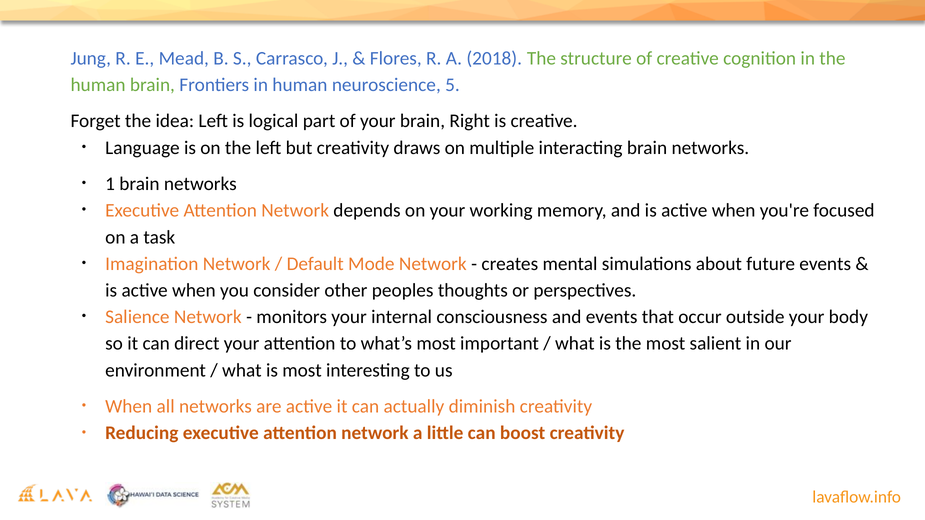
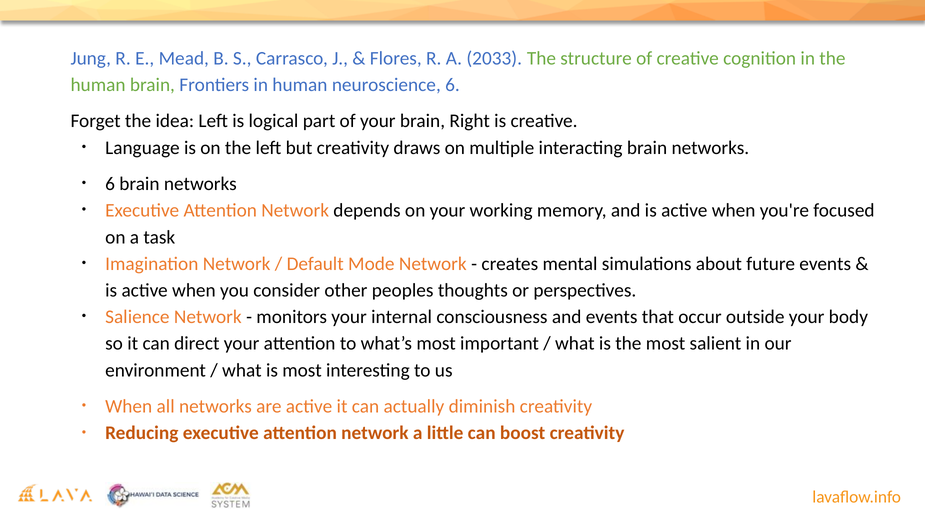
2018: 2018 -> 2033 (494, 58)
neuroscience 5: 5 -> 6 (452, 85)
1: 1 -> 6 (110, 184)
